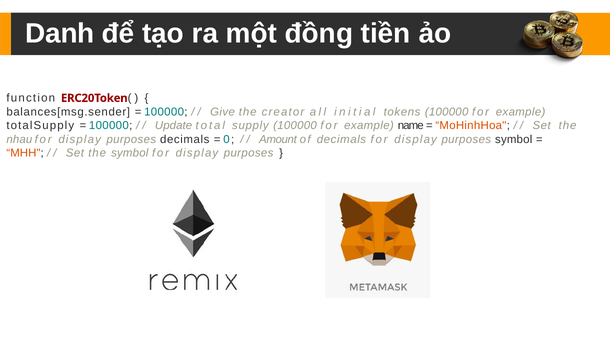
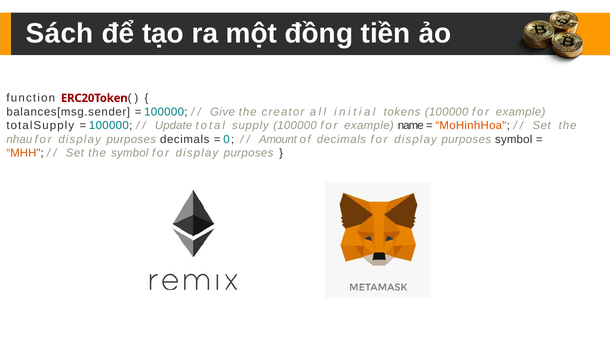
Danh: Danh -> Sách (60, 33)
